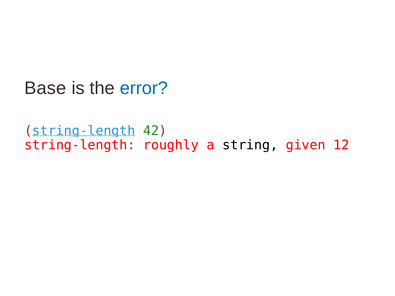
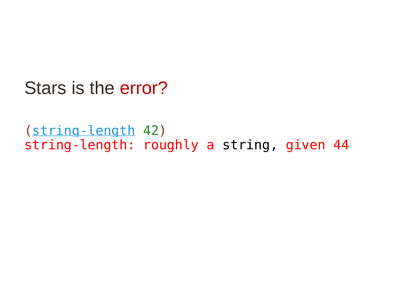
Base: Base -> Stars (45, 88)
error colour: blue -> red (144, 88)
12: 12 -> 44 (341, 145)
